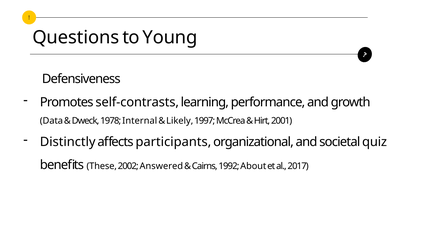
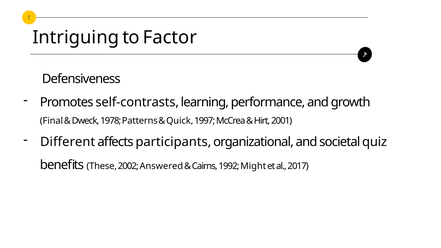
Questions: Questions -> Intriguing (76, 37)
Young: Young -> Factor (170, 37)
Data: Data -> Final (51, 121)
Internal: Internal -> Patterns (140, 121)
Likely: Likely -> Quick (180, 121)
Distinctly: Distinctly -> Different (68, 142)
About: About -> Might (253, 166)
